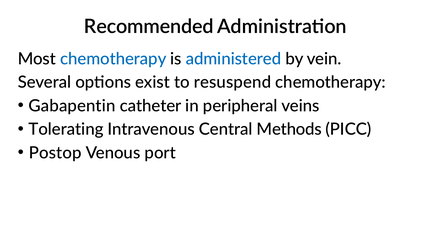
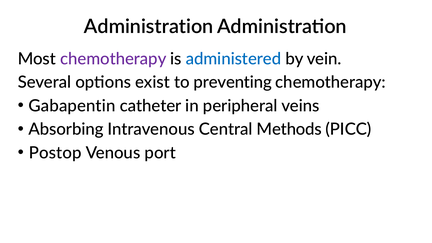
Recommended: Recommended -> Administration (149, 27)
chemotherapy colour: blue -> purple (113, 59)
resuspend: resuspend -> preventing (233, 82)
Tolerating: Tolerating -> Absorbing (66, 129)
